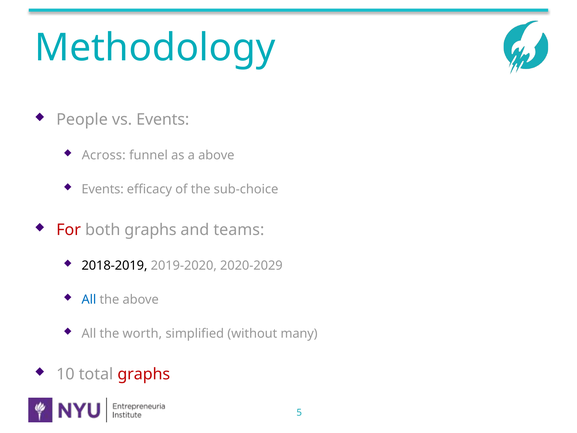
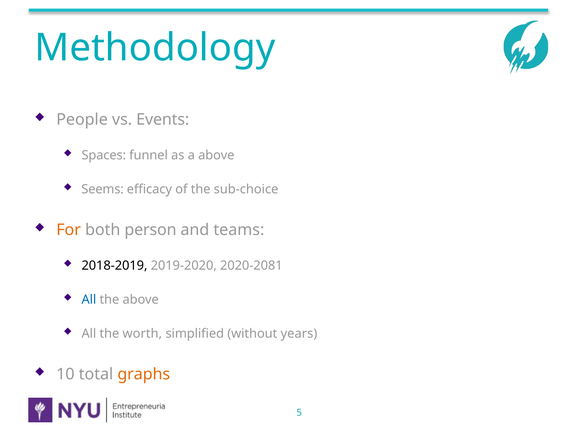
Across: Across -> Spaces (104, 155)
Events: Events -> Seems (103, 189)
For colour: red -> orange (69, 230)
both graphs: graphs -> person (150, 230)
2020-2029: 2020-2029 -> 2020-2081 (251, 265)
many: many -> years (299, 333)
graphs colour: red -> orange (144, 374)
